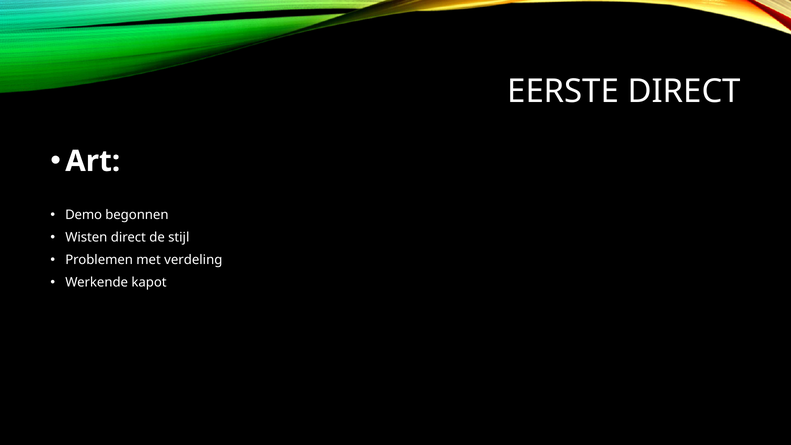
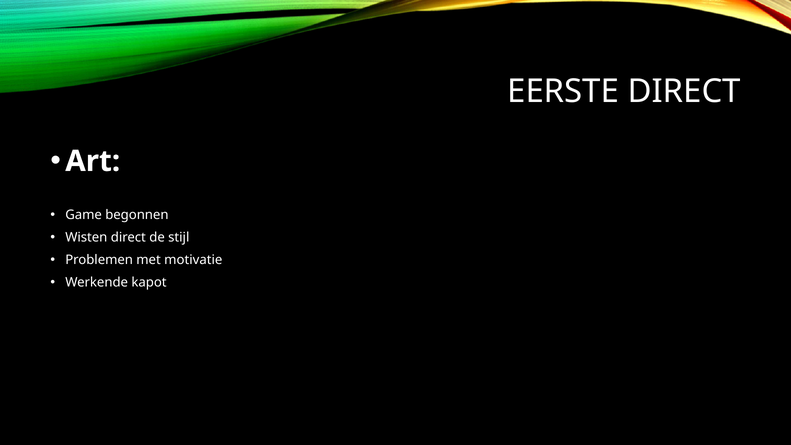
Demo: Demo -> Game (84, 215)
verdeling: verdeling -> motivatie (193, 260)
